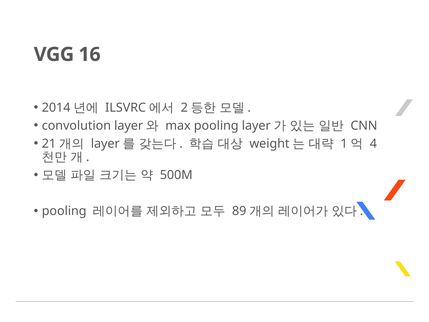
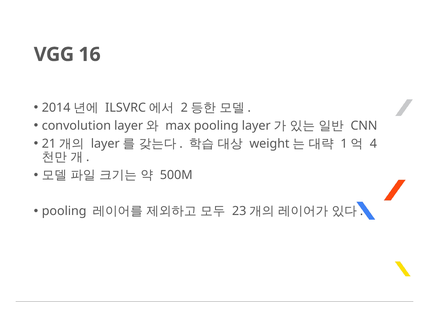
89: 89 -> 23 (239, 211)
